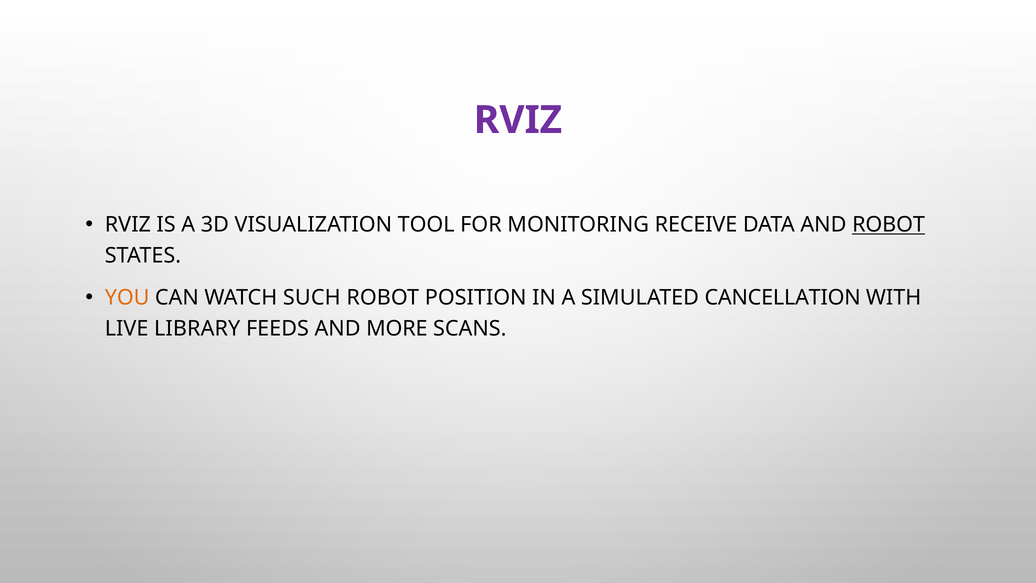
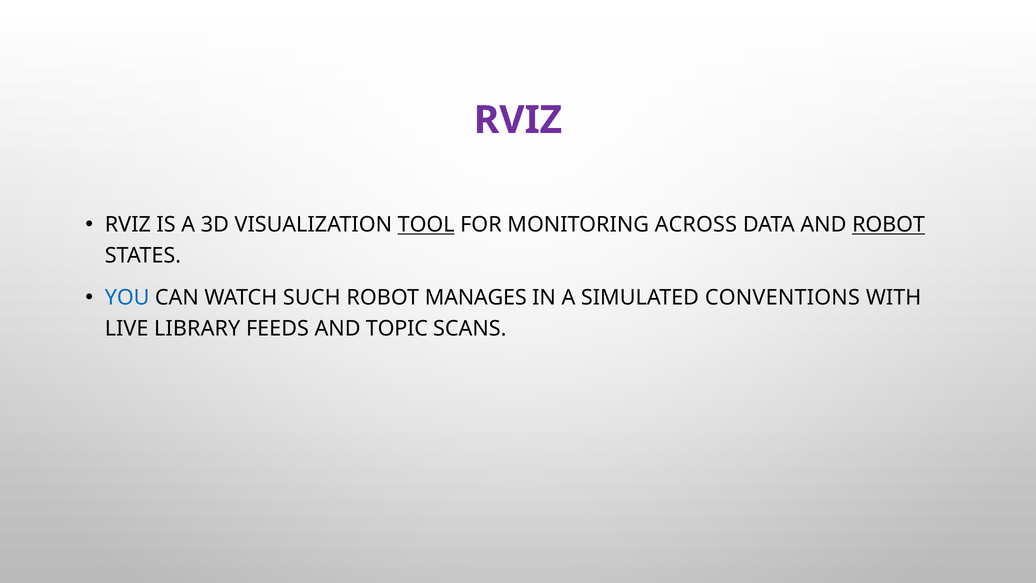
TOOL underline: none -> present (426, 225)
RECEIVE: RECEIVE -> ACROSS (696, 225)
YOU colour: orange -> blue (127, 298)
POSITION: POSITION -> MANAGES (476, 298)
CANCELLATION: CANCELLATION -> CONVENTIONS (782, 298)
MORE: MORE -> TOPIC (397, 329)
